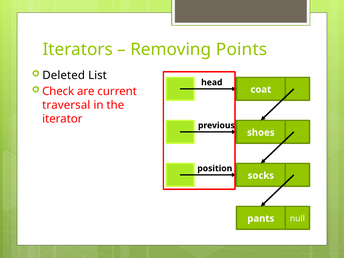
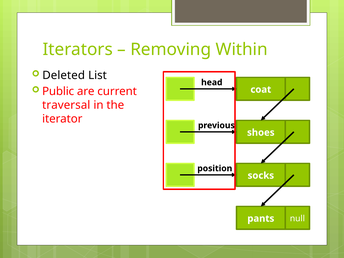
Points: Points -> Within (242, 49)
Check: Check -> Public (58, 91)
